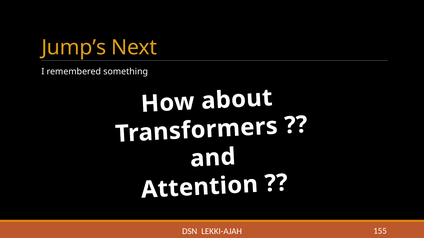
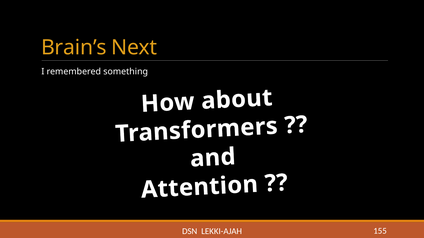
Jump’s: Jump’s -> Brain’s (74, 48)
